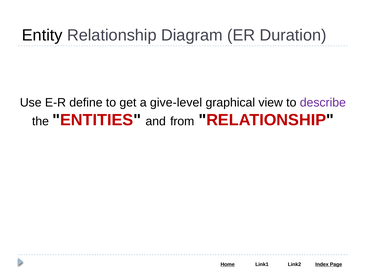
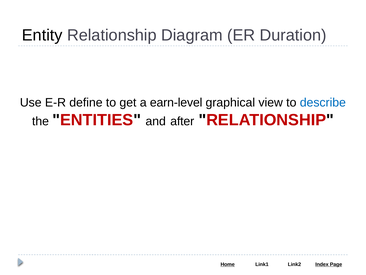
give-level: give-level -> earn-level (176, 102)
describe colour: purple -> blue (323, 102)
from: from -> after (182, 121)
